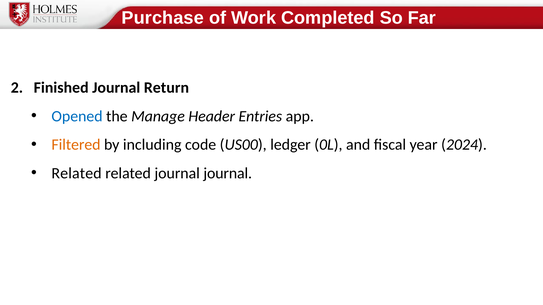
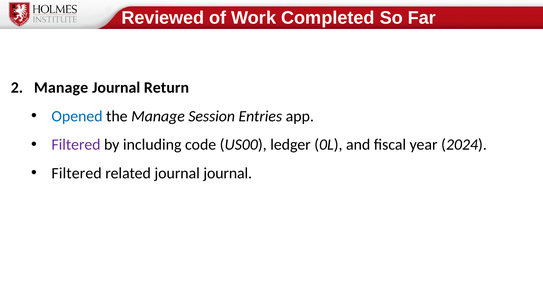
Purchase: Purchase -> Reviewed (163, 18)
Finished: Finished -> Manage (61, 88)
Header: Header -> Session (212, 116)
Filtered colour: orange -> purple (76, 145)
Related: Related -> Filtered (77, 173)
